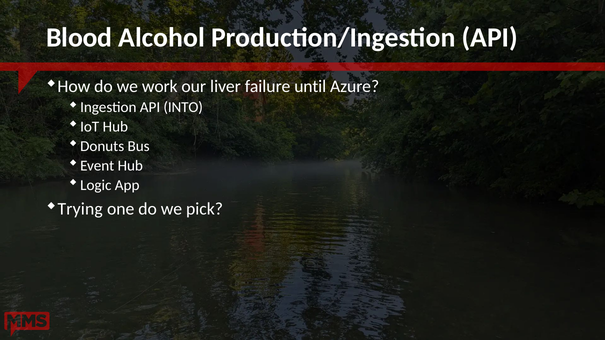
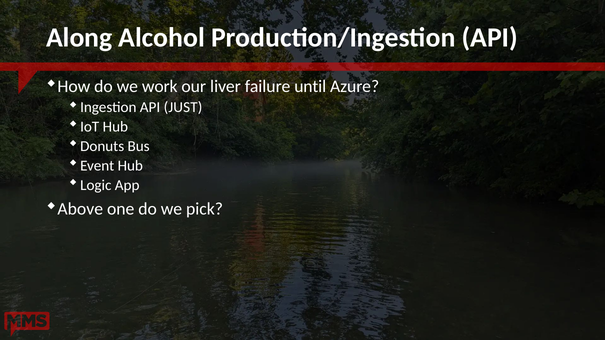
Blood: Blood -> Along (79, 38)
INTO: INTO -> JUST (183, 107)
Trying: Trying -> Above (80, 209)
